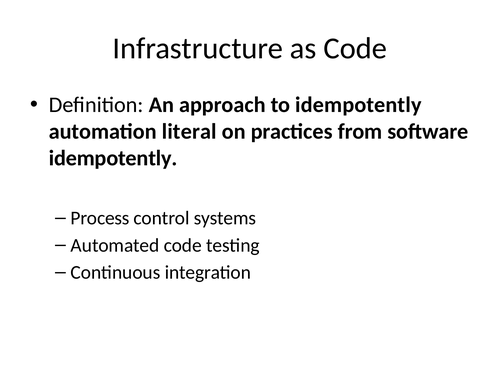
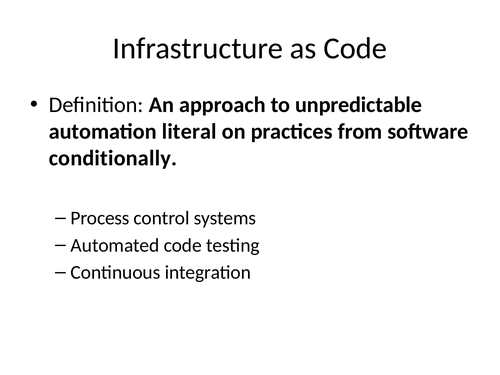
to idempotently: idempotently -> unpredictable (359, 105)
idempotently: idempotently -> conditionally (113, 158)
